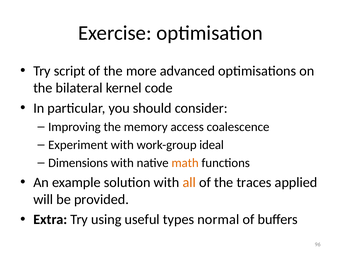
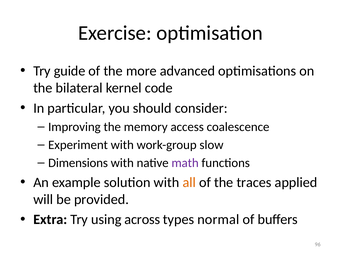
script: script -> guide (70, 71)
ideal: ideal -> slow (211, 145)
math colour: orange -> purple (185, 163)
useful: useful -> across (142, 219)
